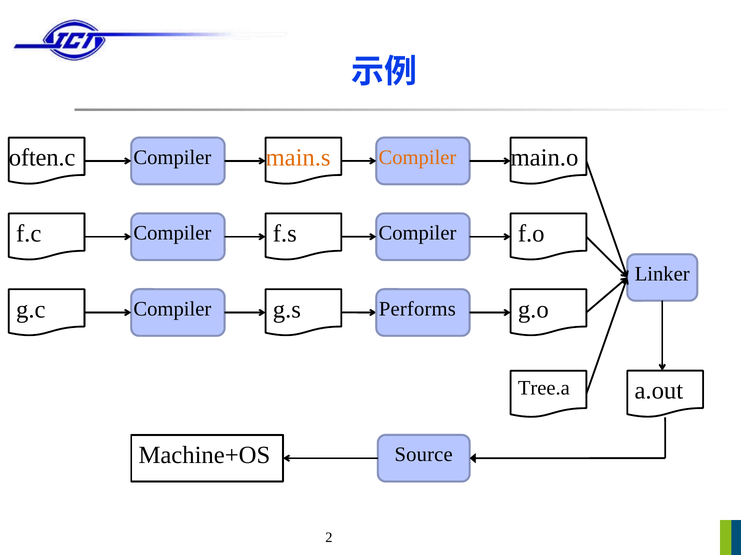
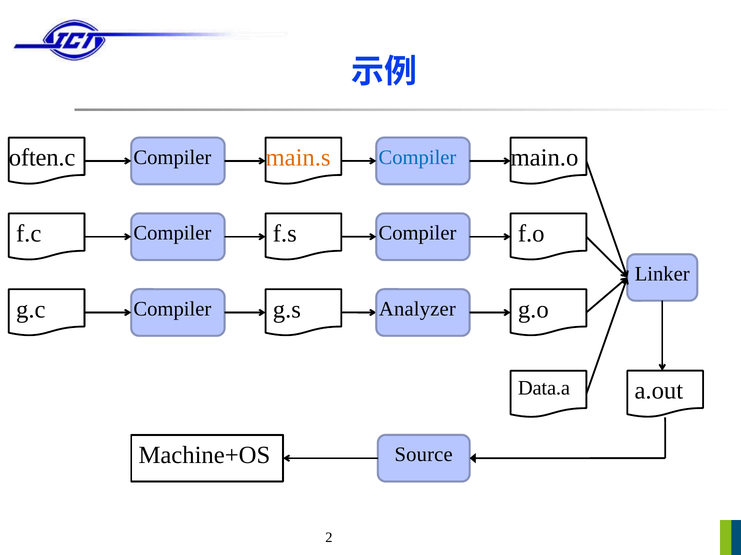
Compiler colour: orange -> blue (417, 158)
Performs: Performs -> Analyzer (417, 309)
Tree.a: Tree.a -> Data.a (544, 389)
